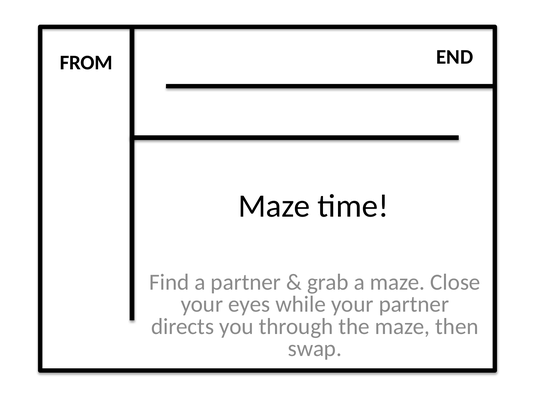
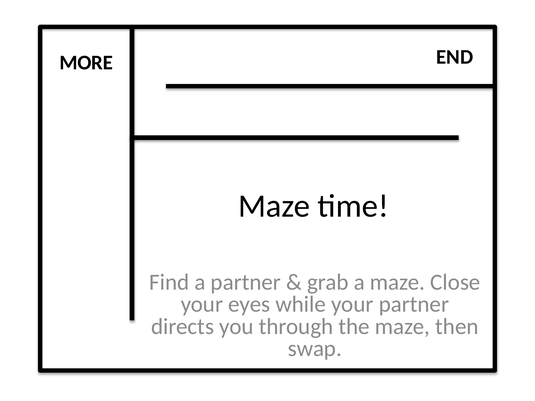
FROM: FROM -> MORE (86, 63)
